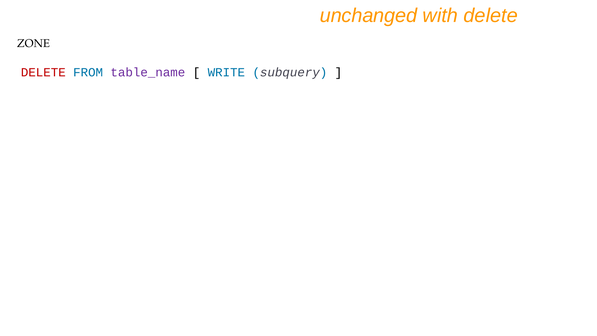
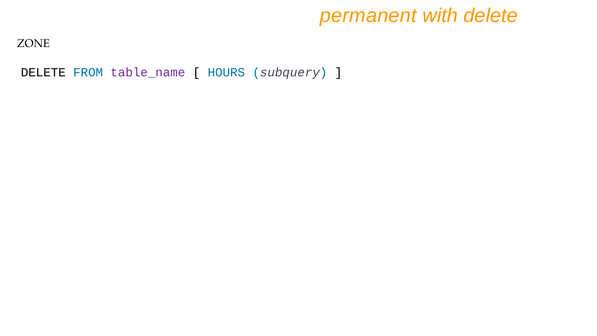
unchanged: unchanged -> permanent (368, 16)
DELETE colour: red -> black (43, 72)
WRITE: WRITE -> HOURS (226, 72)
